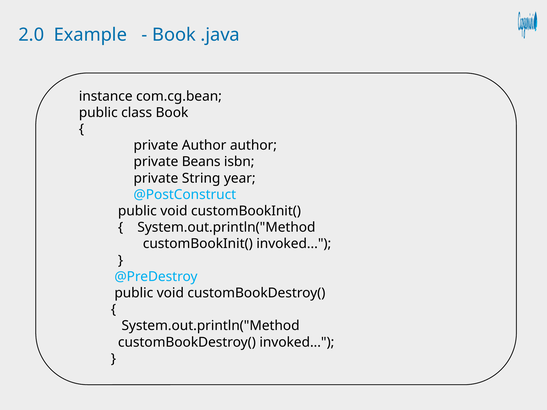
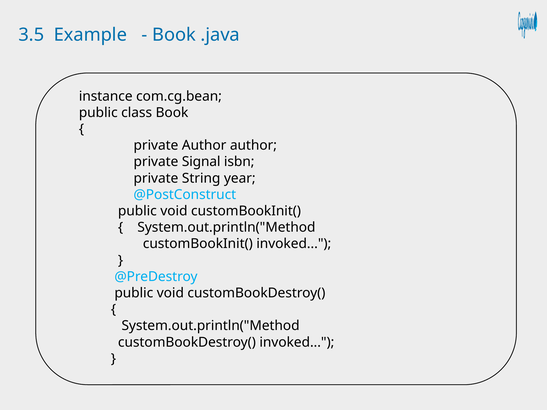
2.0: 2.0 -> 3.5 (31, 35)
Beans: Beans -> Signal (201, 162)
